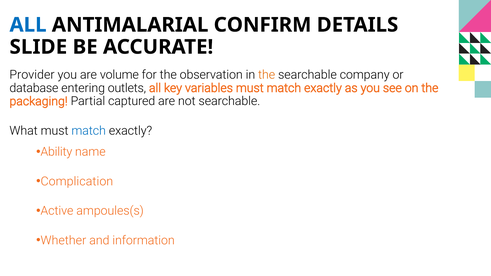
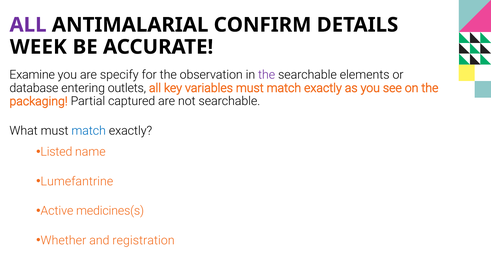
ALL colour: blue -> purple (28, 25)
SLIDE: SLIDE -> WEEK (38, 47)
Provider: Provider -> Examine (32, 75)
volume: volume -> specify (119, 75)
the colour: orange -> purple (267, 75)
company: company -> elements (365, 75)
Ability: Ability -> Listed (56, 152)
Complication: Complication -> Lumefantrine (77, 181)
ampoules(s: ampoules(s -> medicines(s (110, 211)
information: information -> registration (143, 241)
